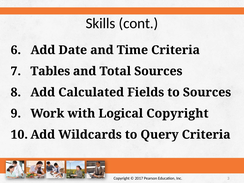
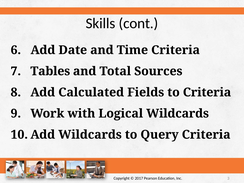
to Sources: Sources -> Criteria (207, 92)
Logical Copyright: Copyright -> Wildcards (178, 113)
